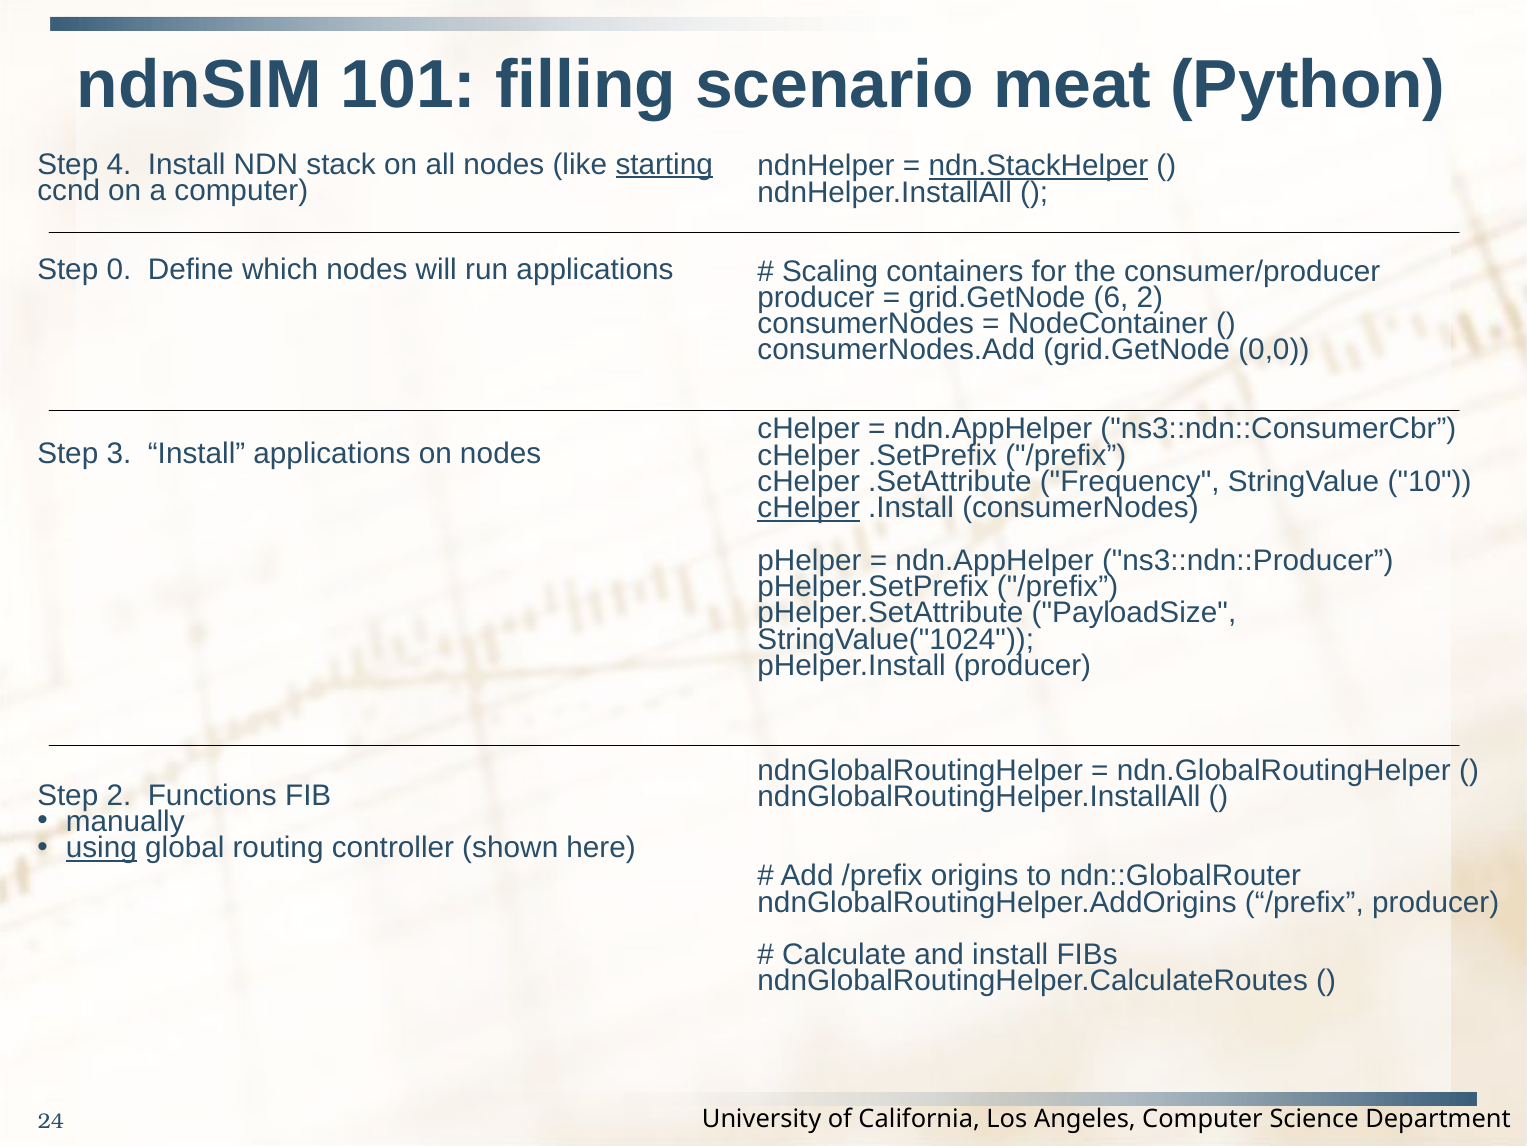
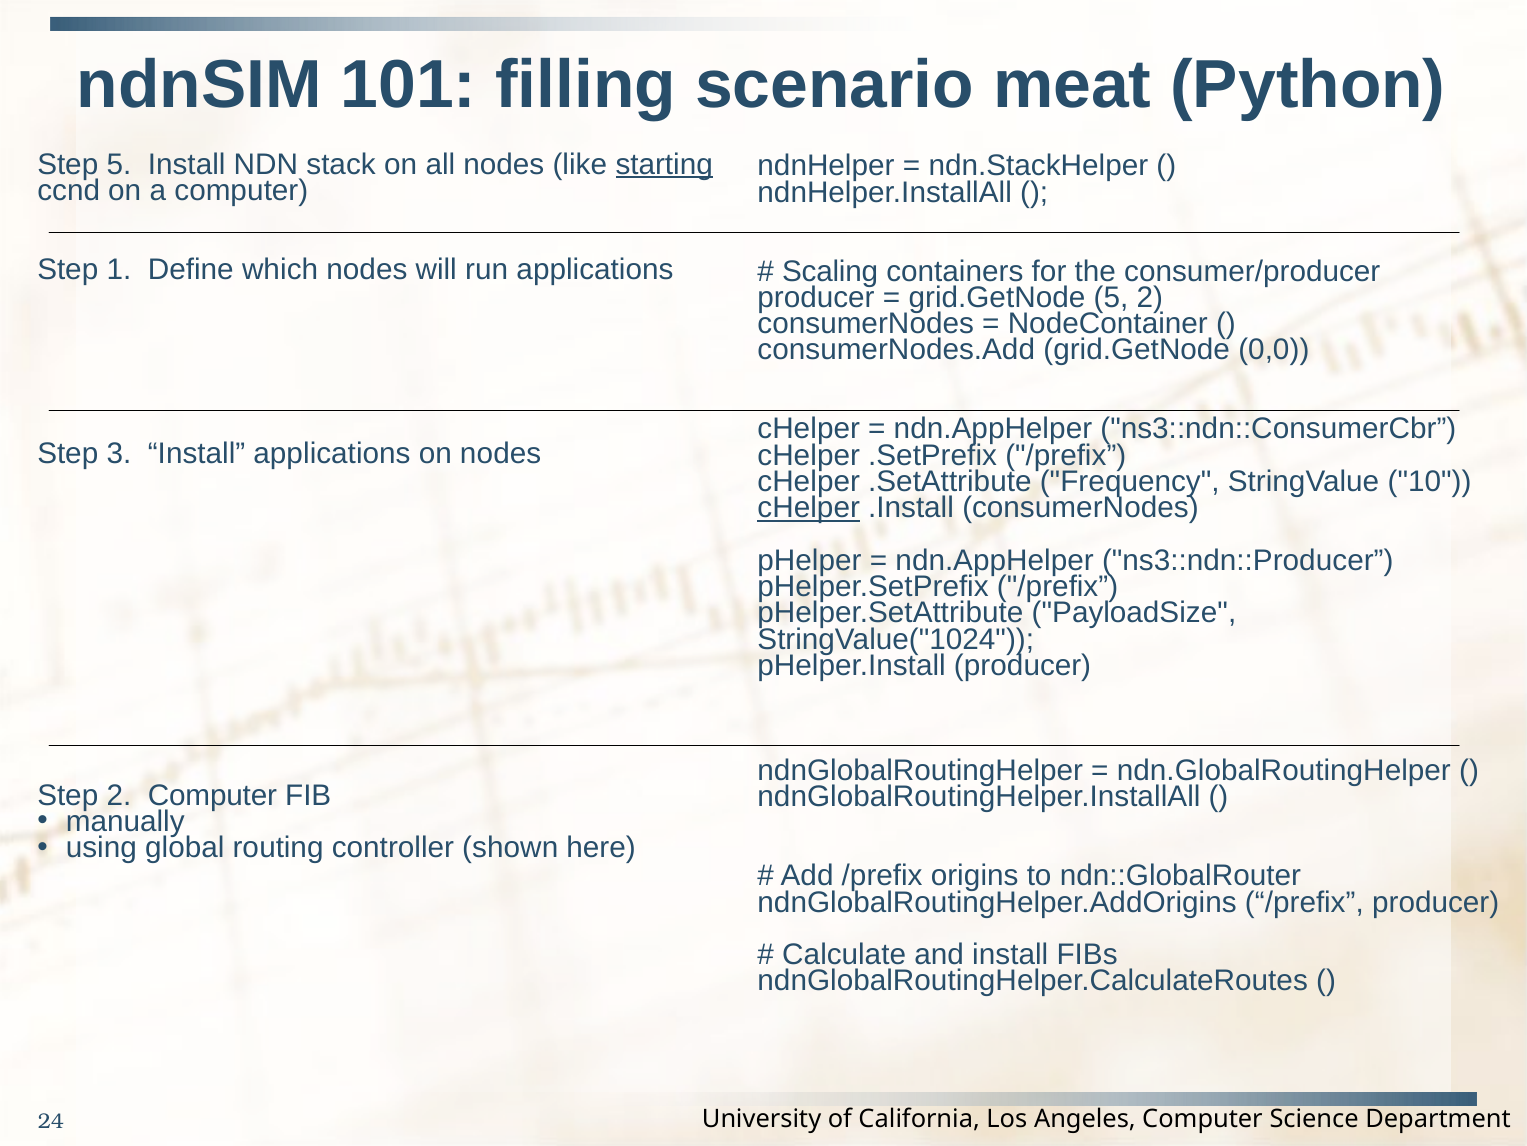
Step 4: 4 -> 5 (119, 164)
ndn.StackHelper underline: present -> none (1038, 166)
0: 0 -> 1 (119, 269)
grid.GetNode 6: 6 -> 5 (1111, 297)
2 Functions: Functions -> Computer (212, 795)
using underline: present -> none (101, 847)
